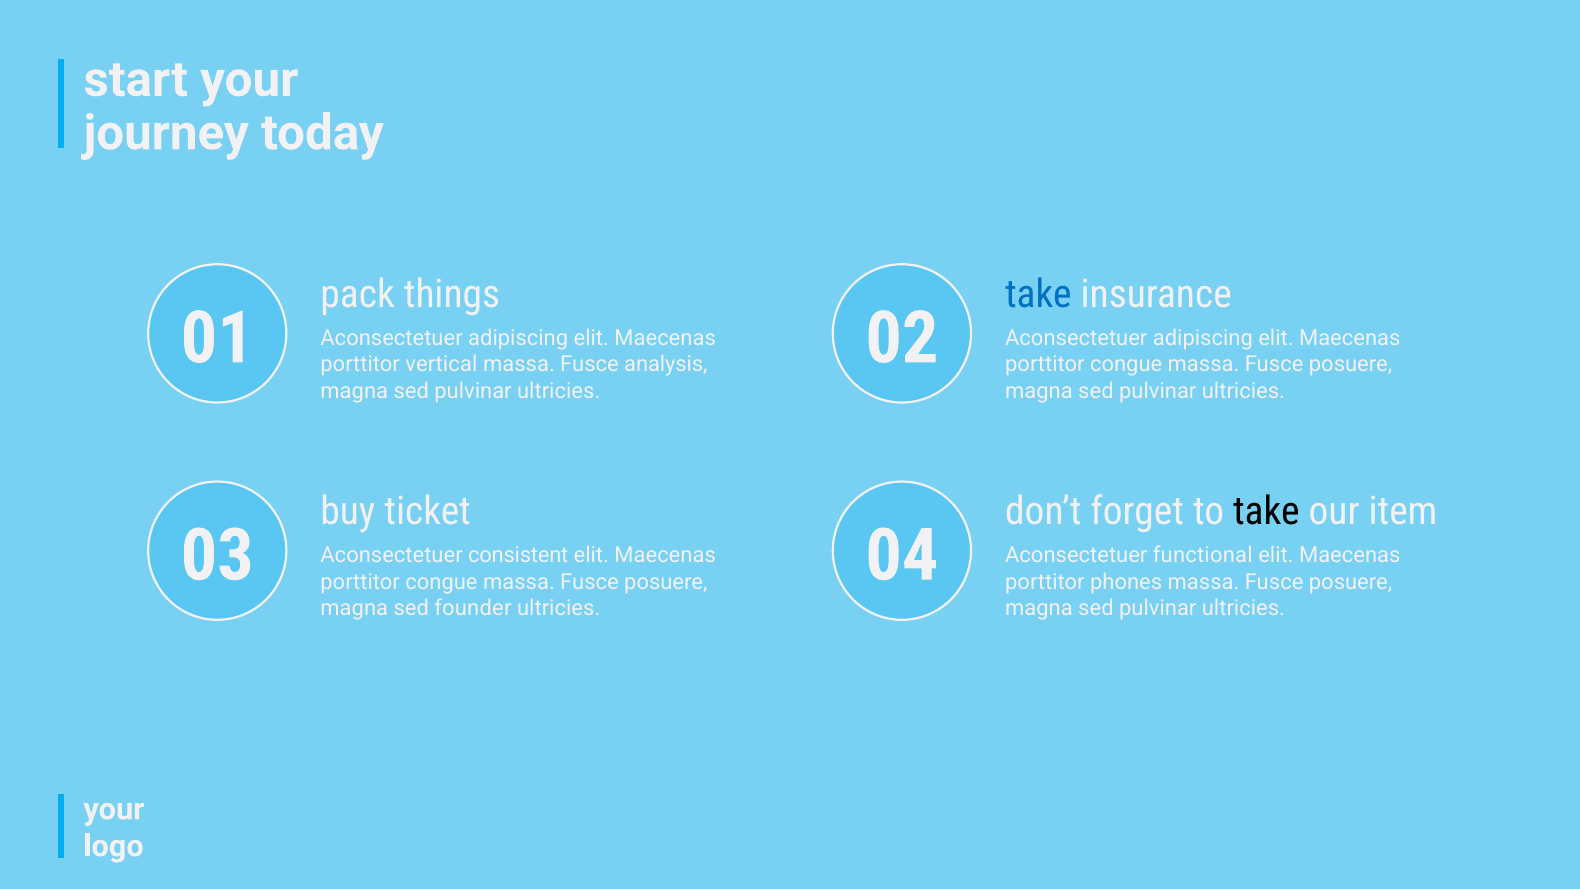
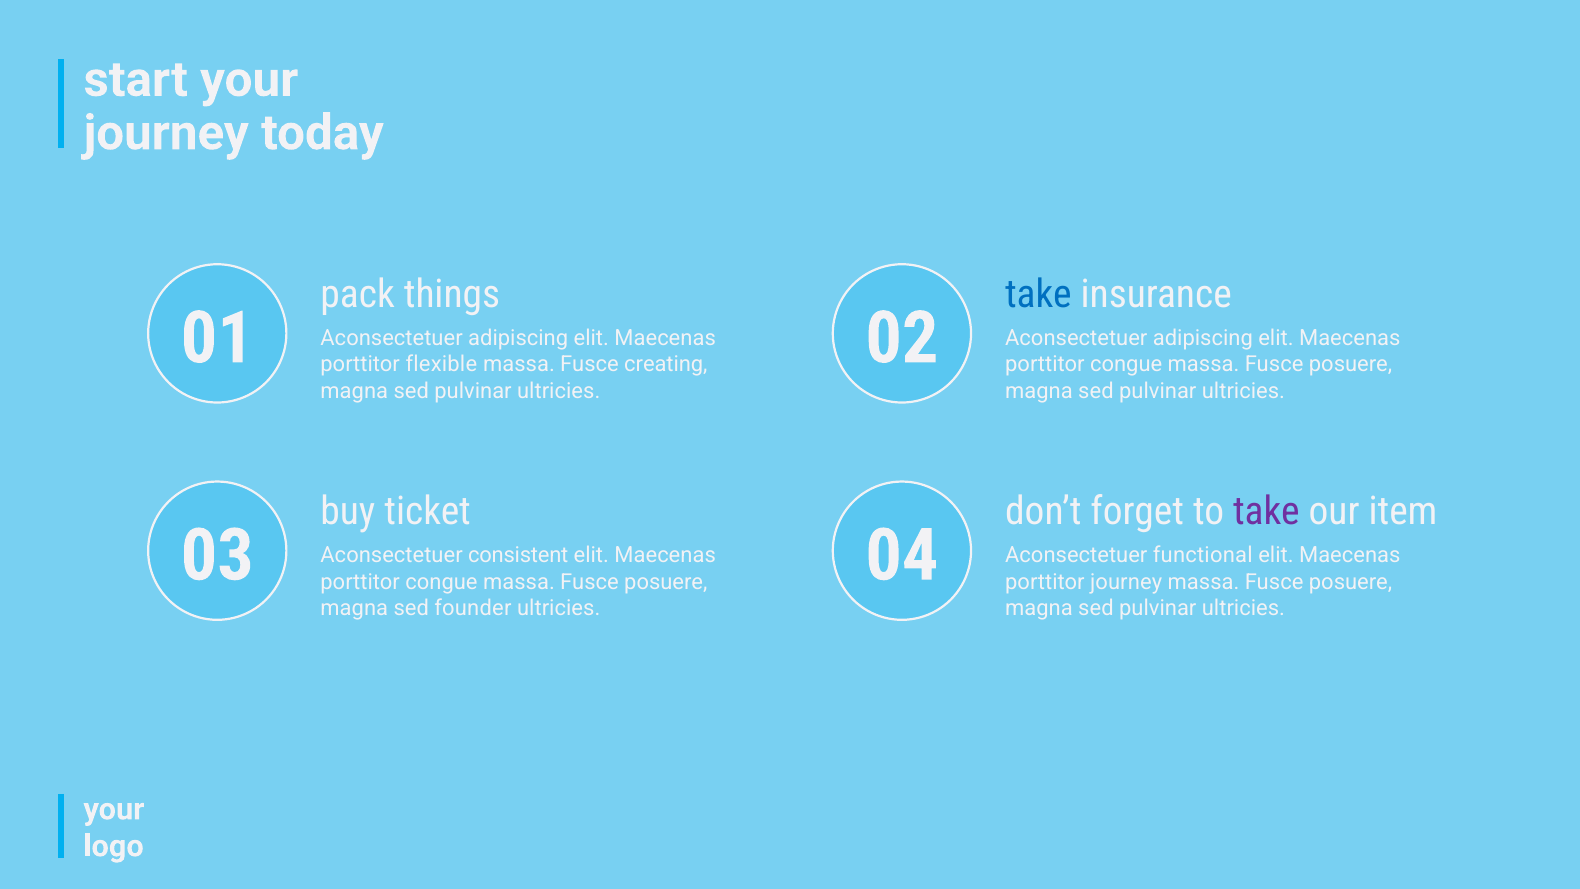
vertical: vertical -> flexible (441, 365)
analysis: analysis -> creating (666, 365)
take colour: black -> purple (1266, 512)
porttitor phones: phones -> journey (1126, 582)
